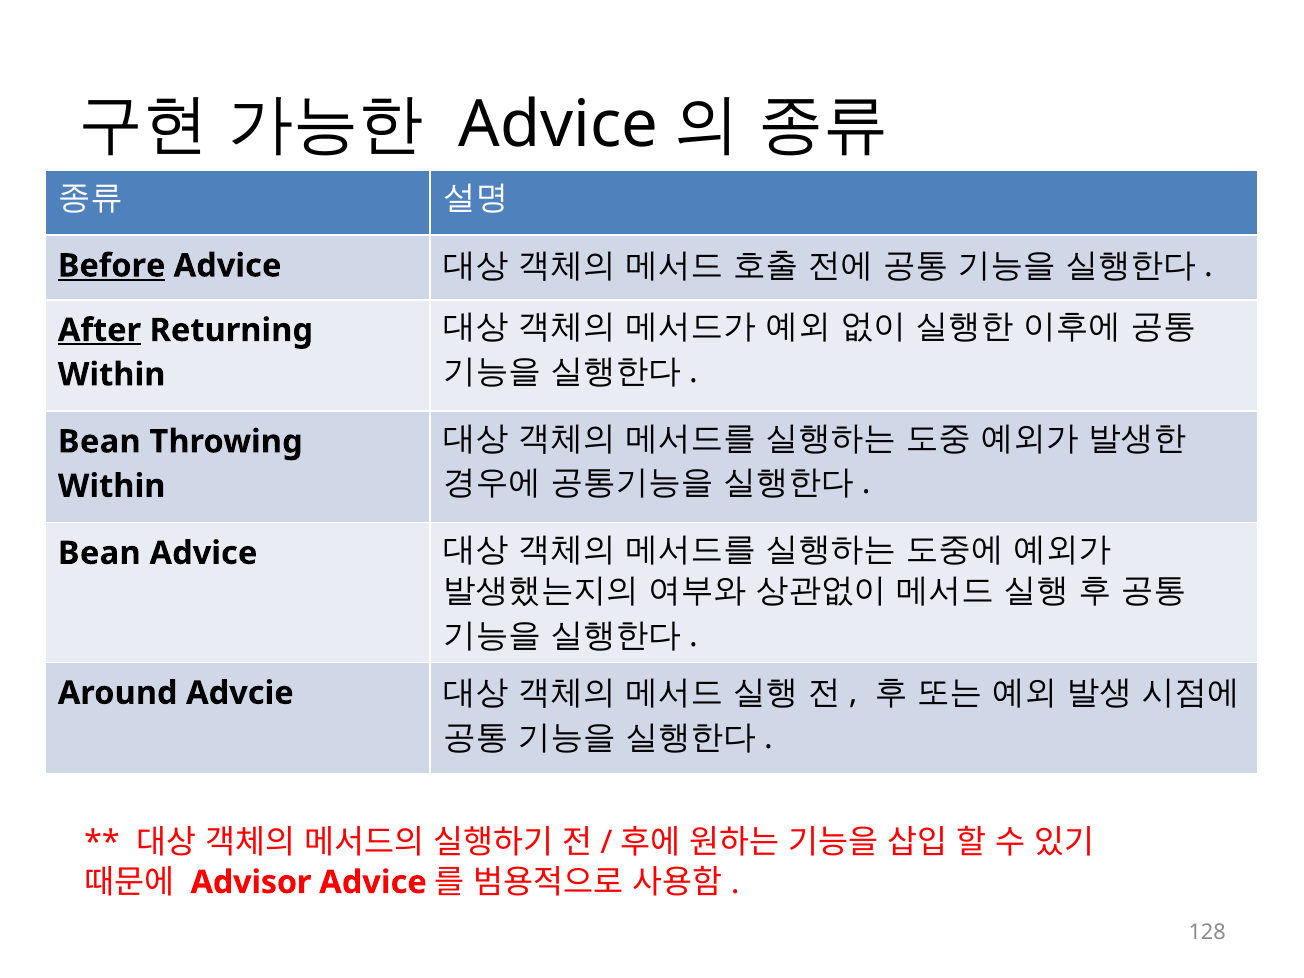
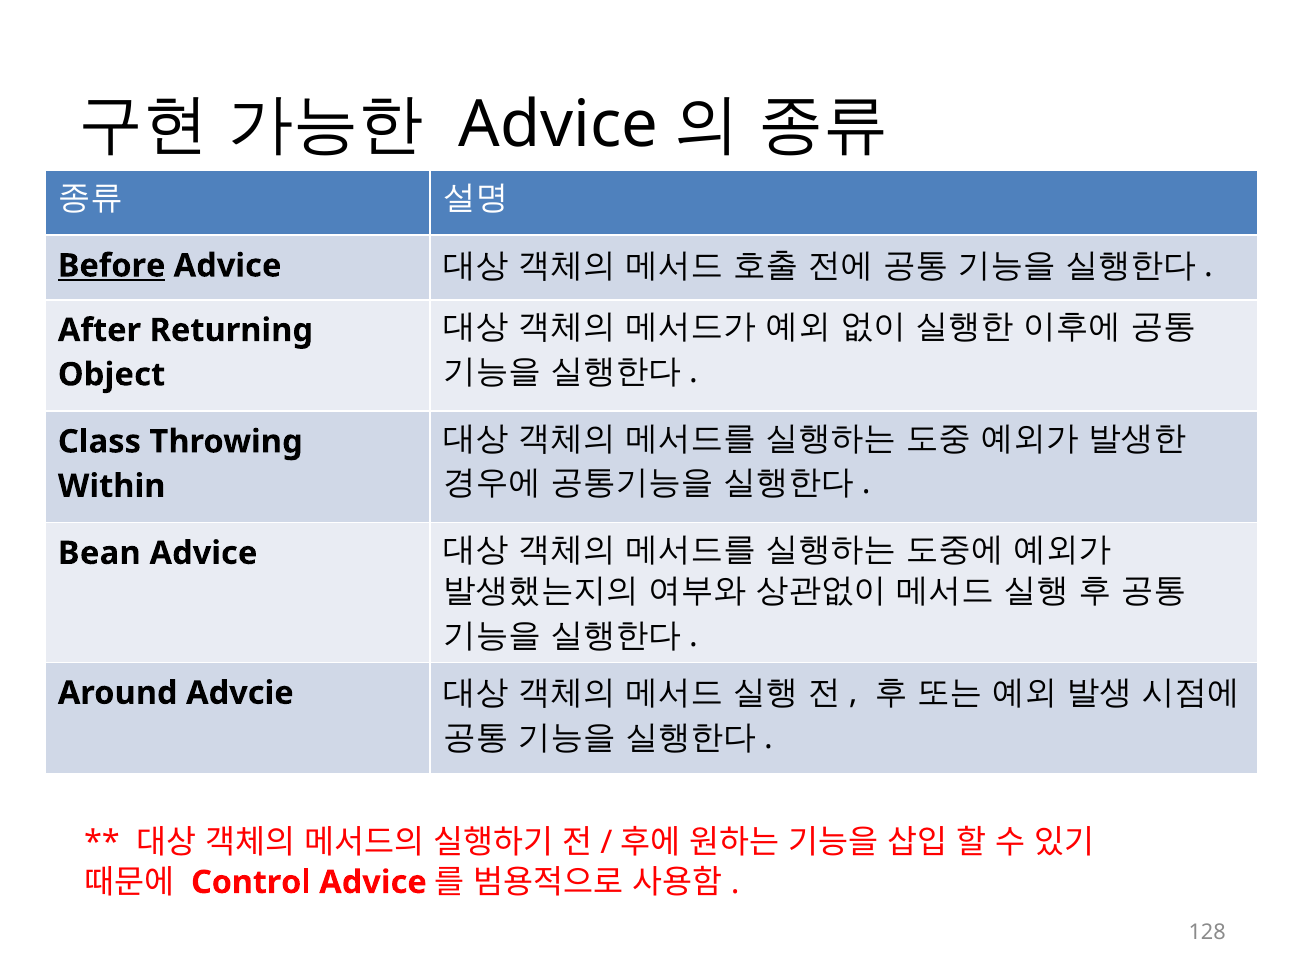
After underline: present -> none (99, 330)
Within: Within -> Object (112, 375)
Bean: Bean -> Class (99, 442)
Advisor: Advisor -> Control (251, 882)
